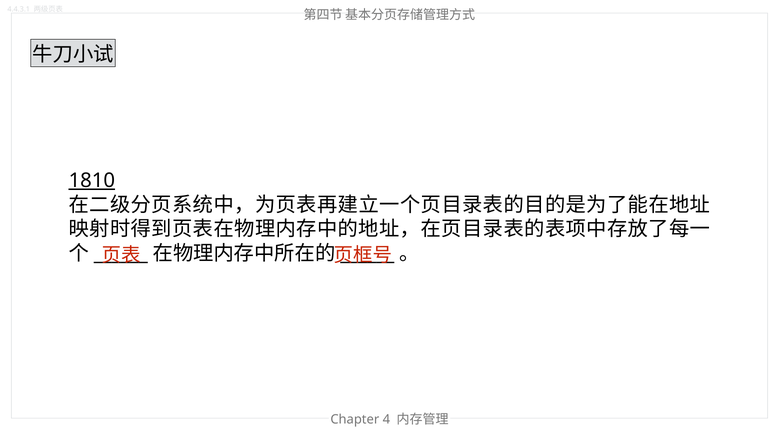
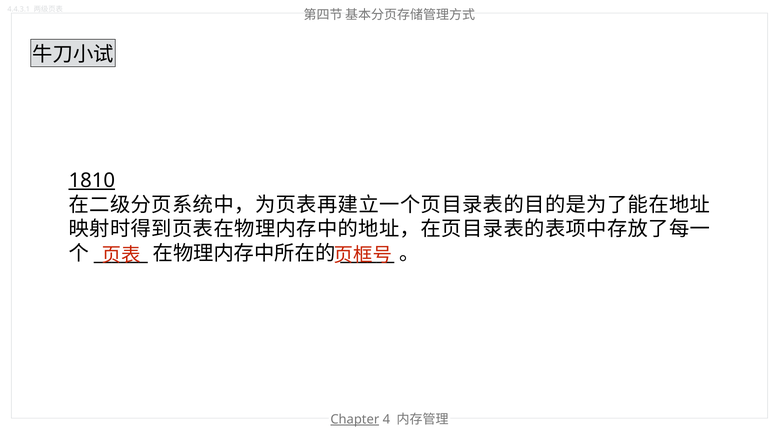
Chapter underline: none -> present (355, 419)
